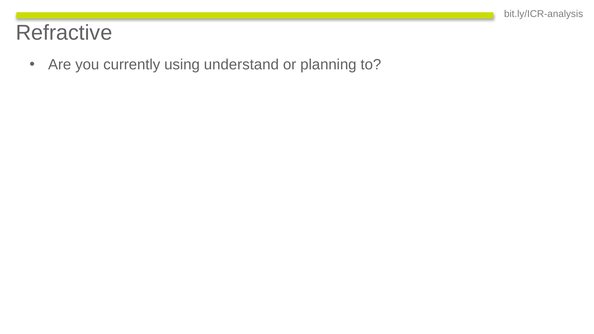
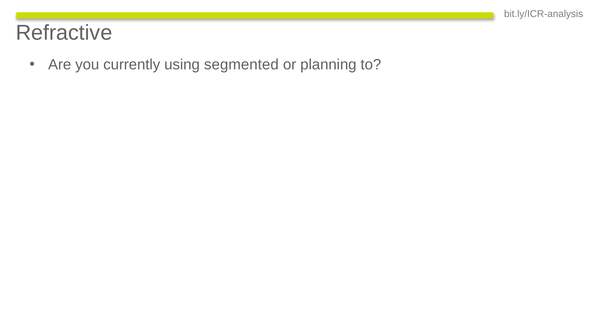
understand: understand -> segmented (241, 65)
